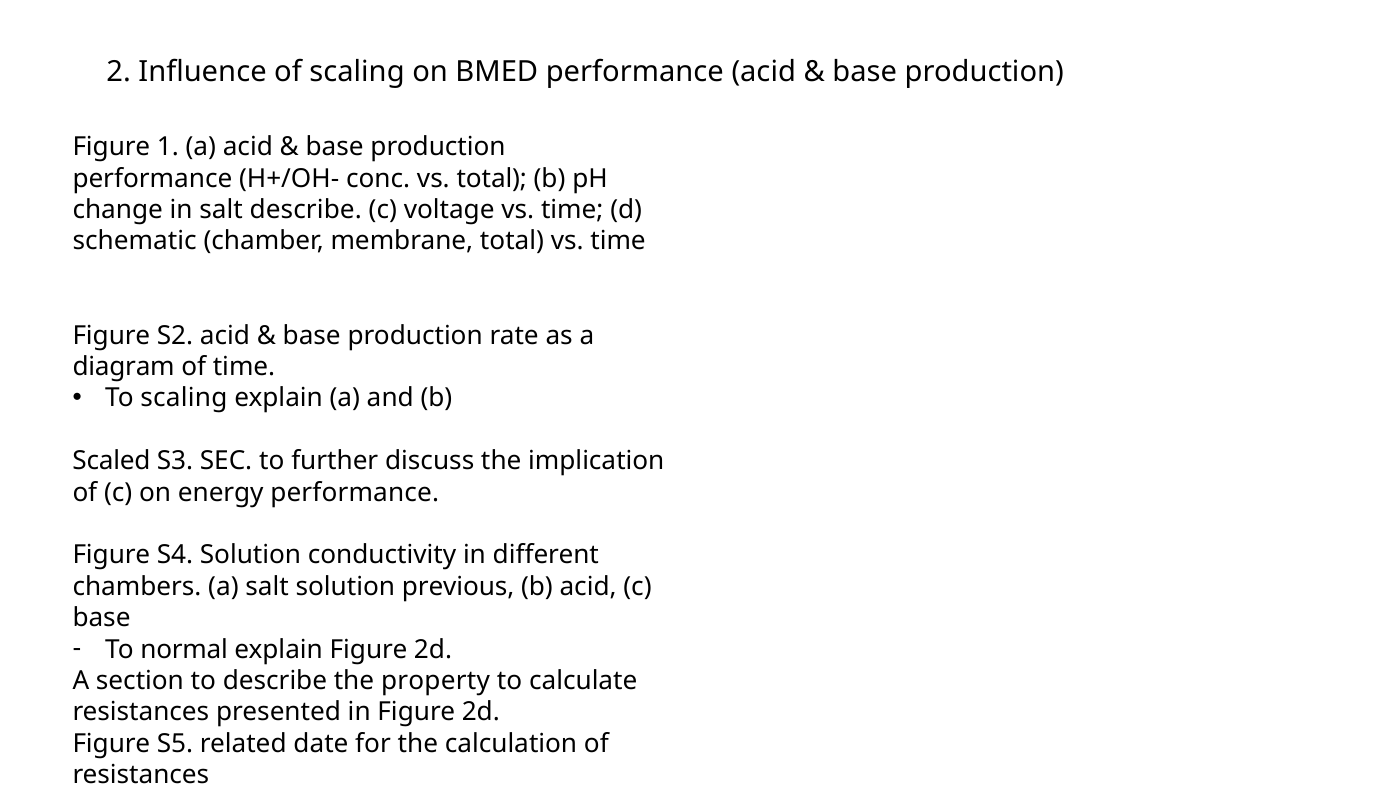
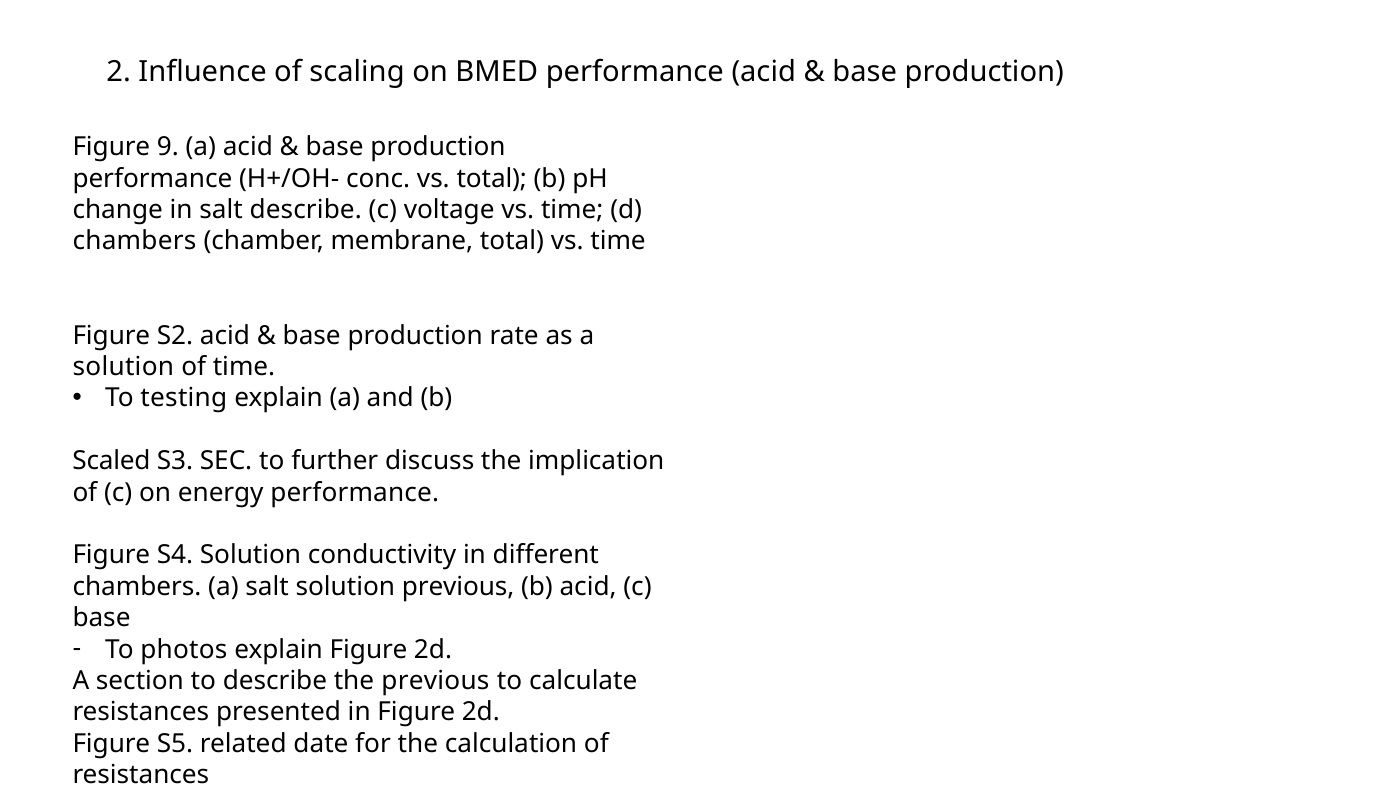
1: 1 -> 9 (168, 147)
schematic: schematic -> chambers (134, 241)
diagram: diagram -> solution (123, 367)
To scaling: scaling -> testing (184, 398)
normal: normal -> photos (184, 650)
the property: property -> previous (435, 681)
